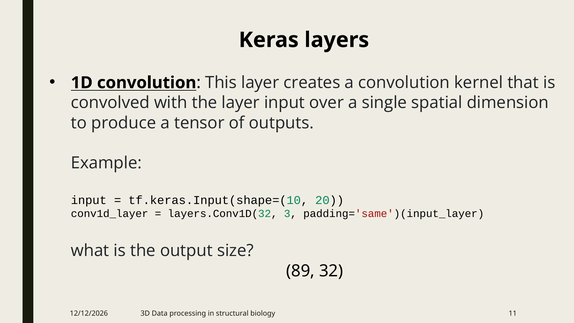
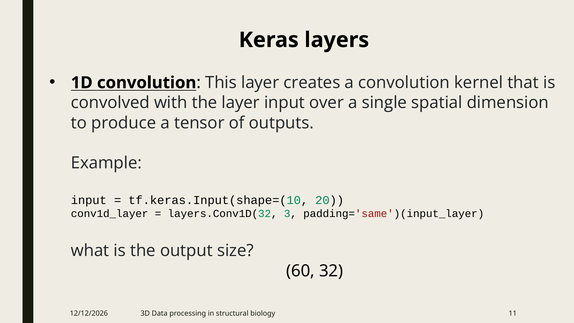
89: 89 -> 60 (300, 271)
